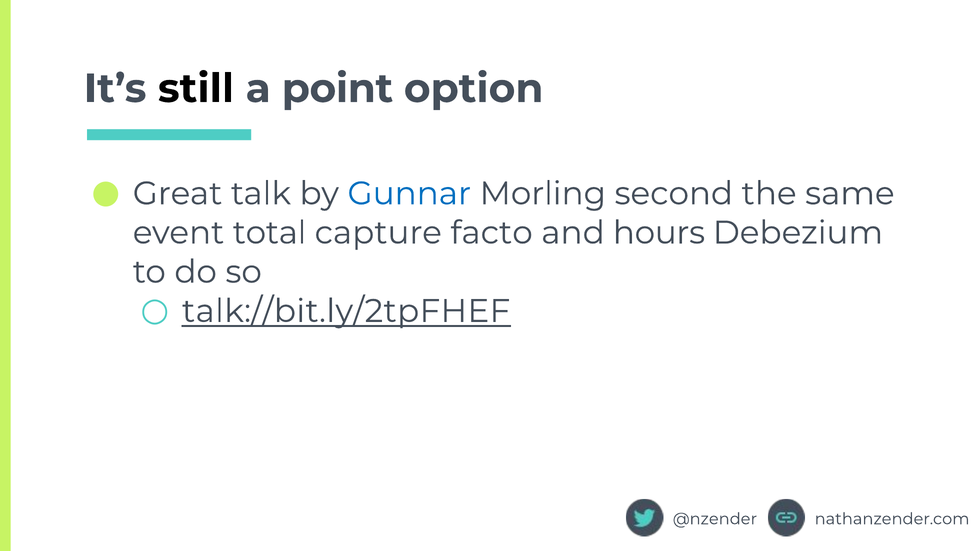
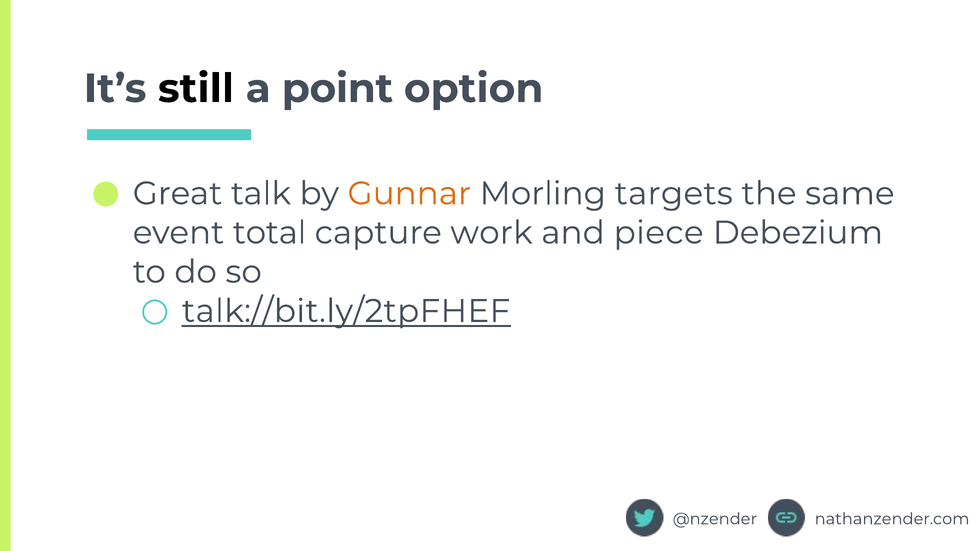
Gunnar colour: blue -> orange (409, 193)
second: second -> targets (674, 193)
facto: facto -> work (491, 233)
hours: hours -> piece (659, 233)
